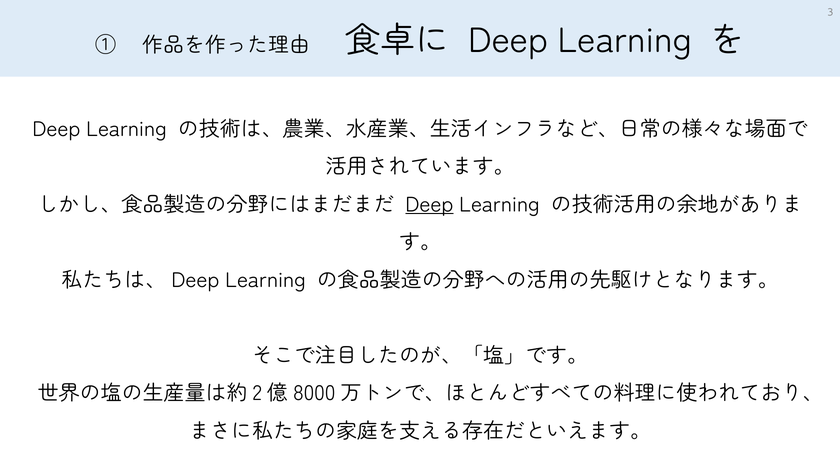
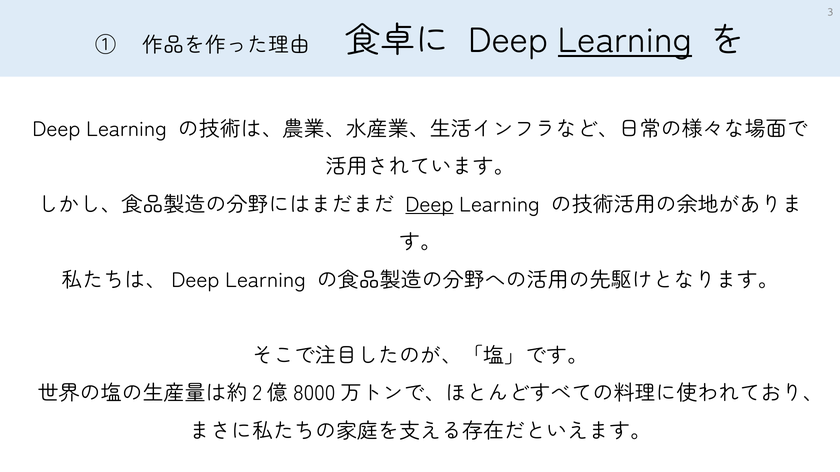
Learning underline: none -> present (625, 41)
